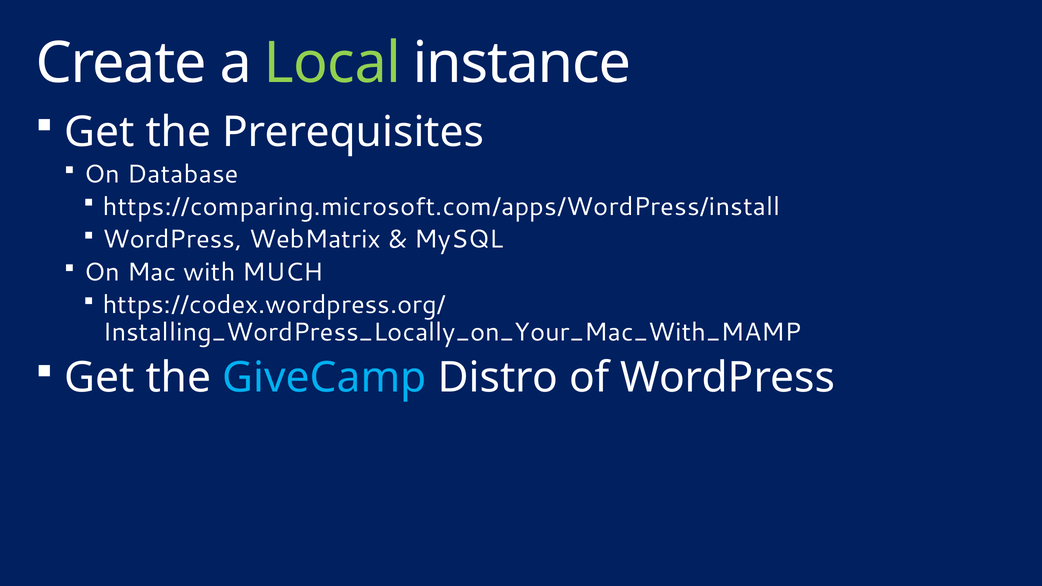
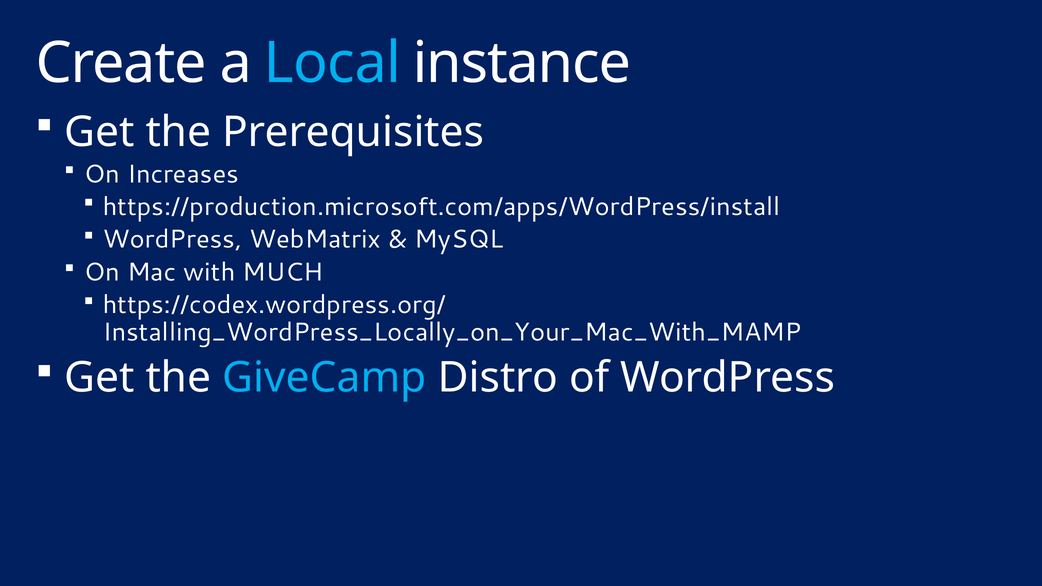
Local colour: light green -> light blue (332, 63)
Database: Database -> Increases (183, 174)
https://comparing.microsoft.com/apps/WordPress/install: https://comparing.microsoft.com/apps/WordPress/install -> https://production.microsoft.com/apps/WordPress/install (442, 207)
